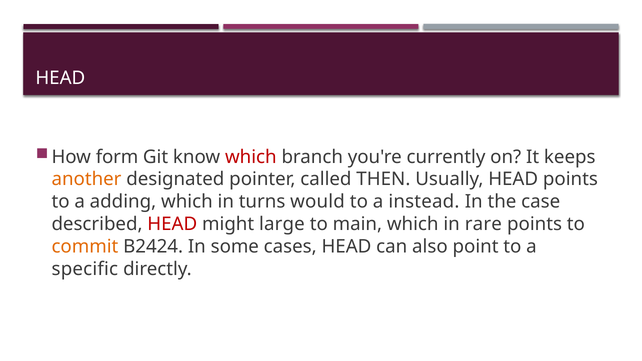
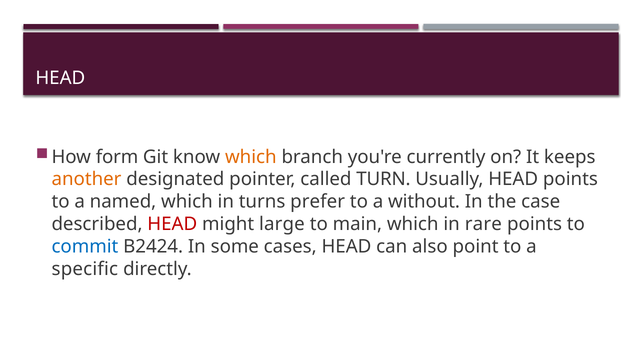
which colour: red -> orange (251, 157)
THEN: THEN -> TURN (383, 179)
adding: adding -> named (123, 202)
would: would -> prefer (318, 202)
instead: instead -> without (424, 202)
commit colour: orange -> blue (85, 247)
